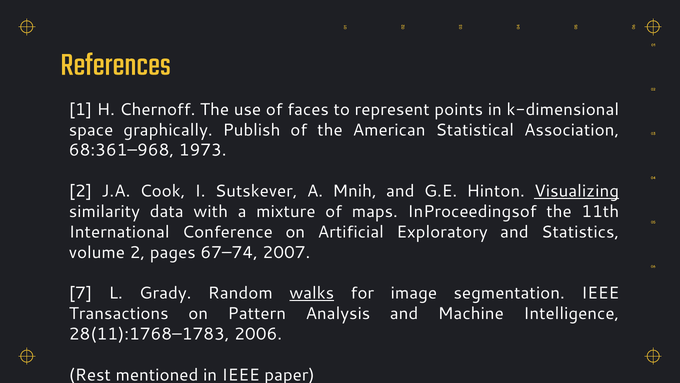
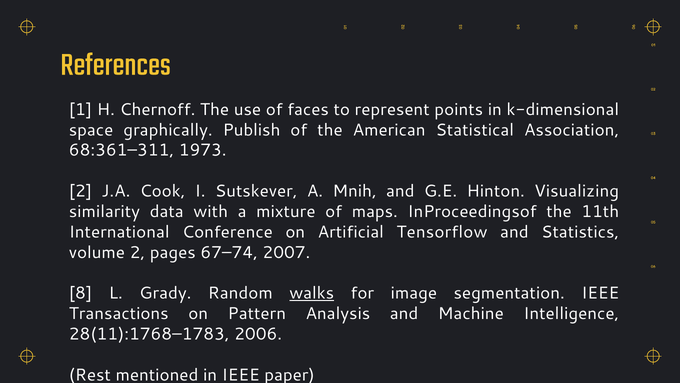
68:361–968: 68:361–968 -> 68:361–311 (121, 150)
Visualizing underline: present -> none (577, 191)
Exploratory: Exploratory -> Tensorflow (442, 232)
7: 7 -> 8 (81, 293)
